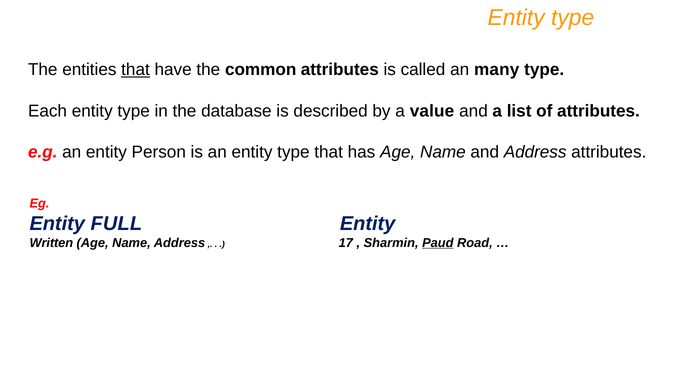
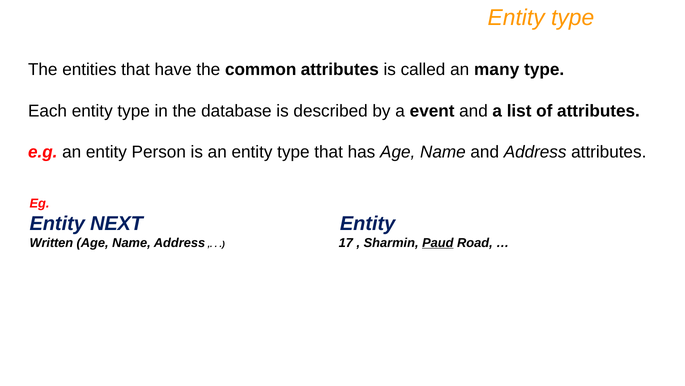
that underline: present -> none (136, 70)
value: value -> event (432, 111)
FULL: FULL -> NEXT (117, 223)
